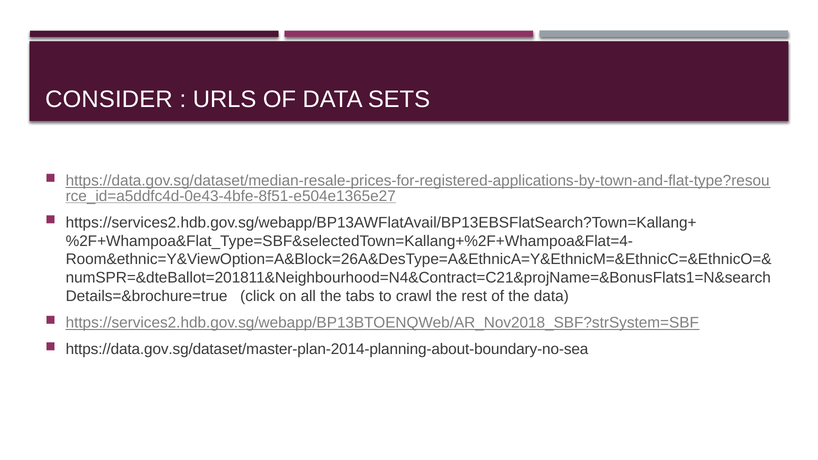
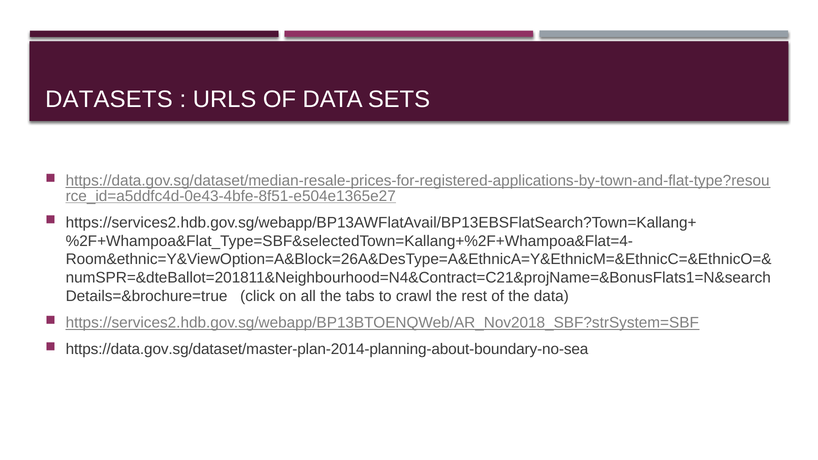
CONSIDER: CONSIDER -> DATASETS (109, 99)
